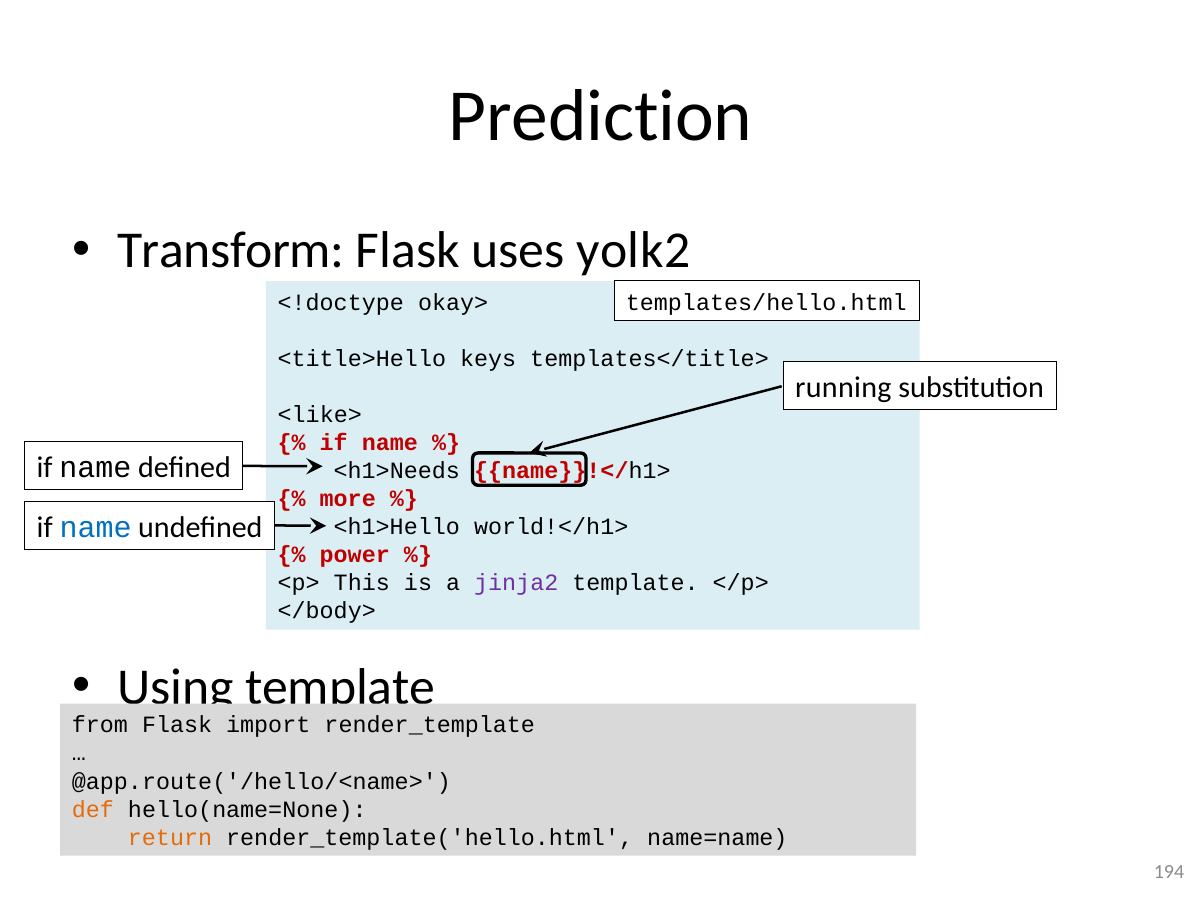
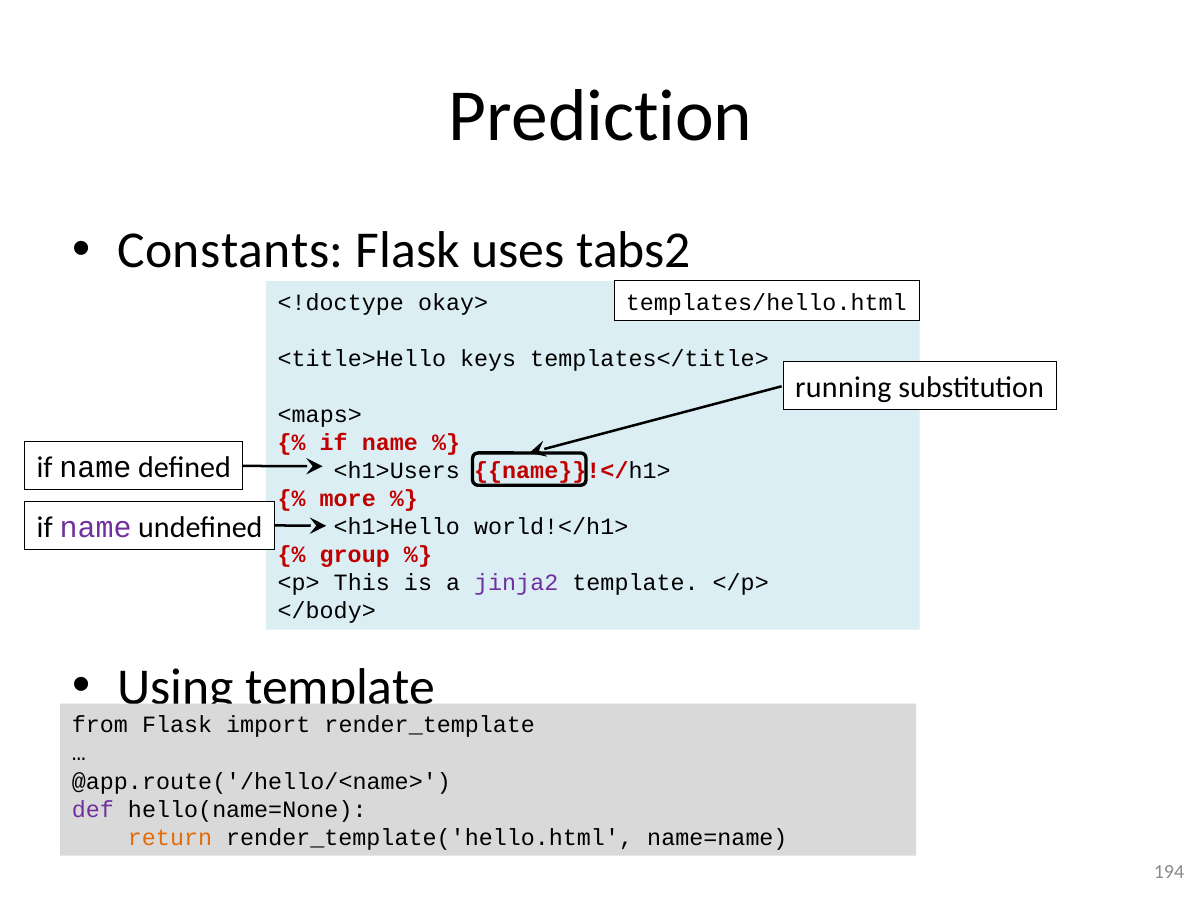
Transform: Transform -> Constants (230, 251)
yolk2: yolk2 -> tabs2 (634, 251)
<like>: <like> -> <maps> (320, 415)
<h1>Needs: <h1>Needs -> <h1>Users (397, 471)
name colour: blue -> purple (96, 527)
power: power -> group (355, 555)
def colour: orange -> purple (93, 809)
